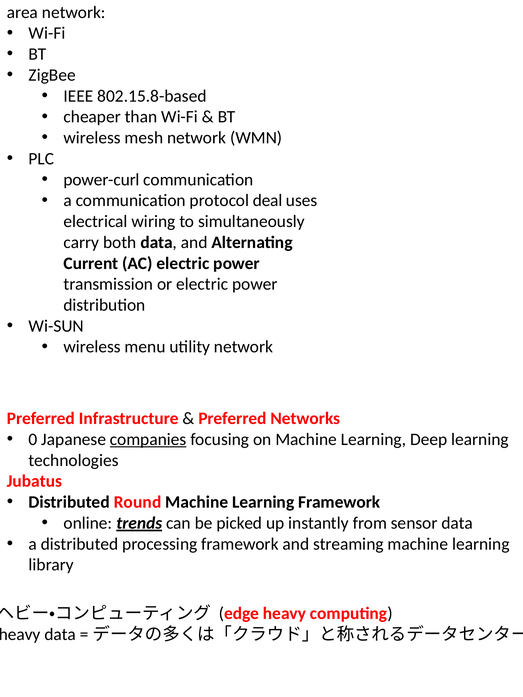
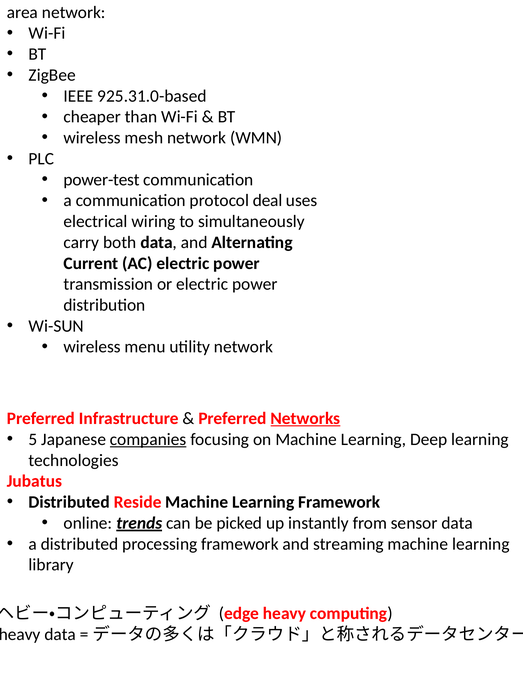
802.15.8-based: 802.15.8-based -> 925.31.0-based (152, 96)
power-curl: power-curl -> power-test (102, 180)
Networks underline: none -> present (305, 419)
0: 0 -> 5 (33, 440)
Round: Round -> Reside (138, 502)
